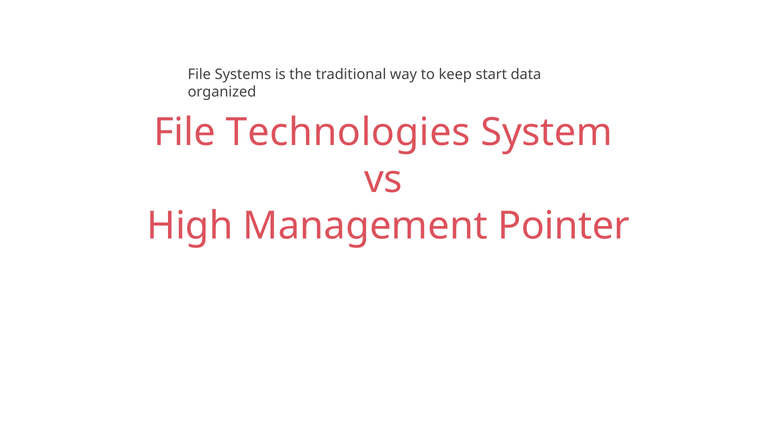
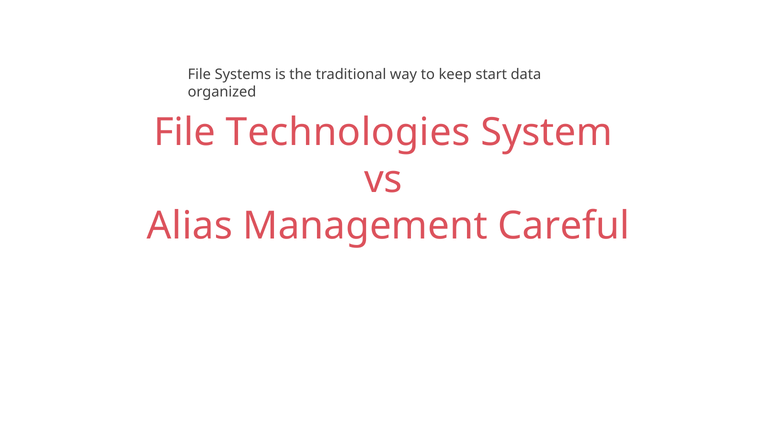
High: High -> Alias (190, 226)
Pointer: Pointer -> Careful (564, 226)
